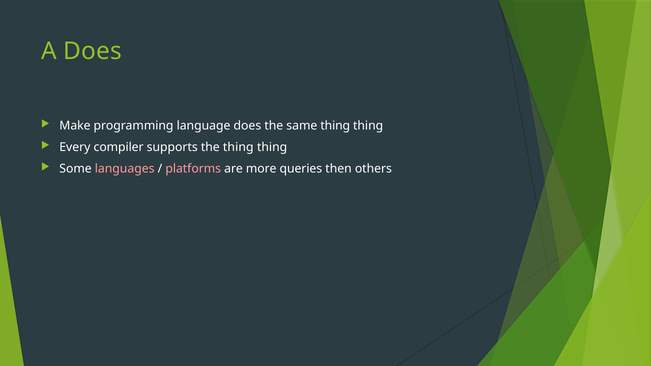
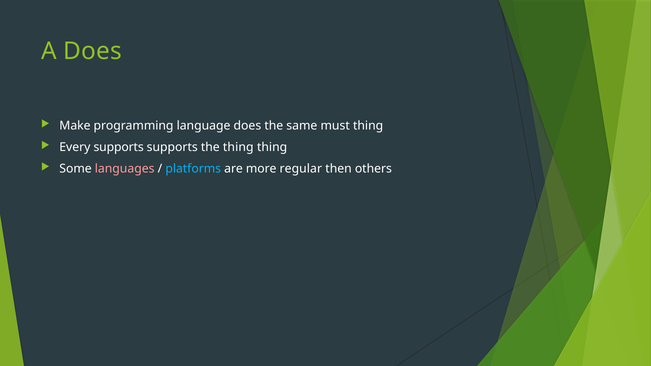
same thing: thing -> must (335, 126)
Every compiler: compiler -> supports (119, 147)
platforms colour: pink -> light blue (193, 169)
queries: queries -> regular (301, 169)
